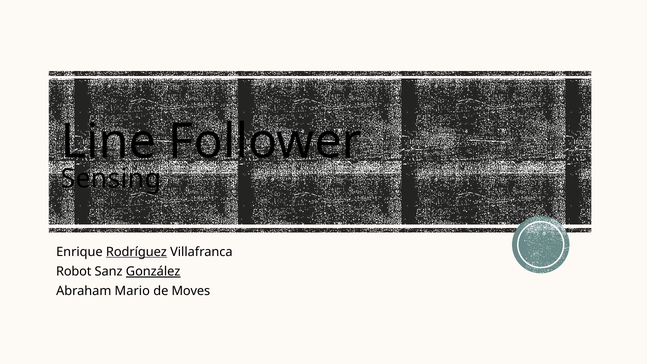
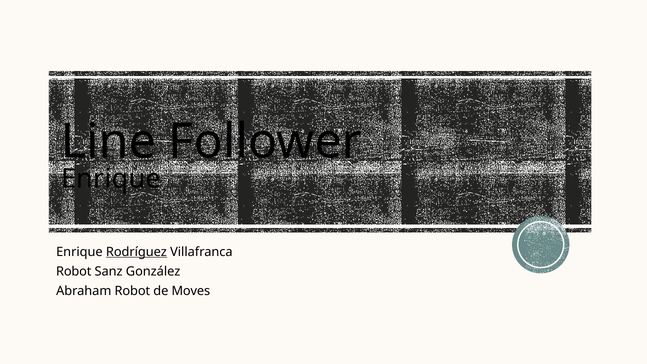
Sensing: Sensing -> Enrique (111, 179)
González underline: present -> none (153, 271)
Abraham Mario: Mario -> Robot (132, 291)
